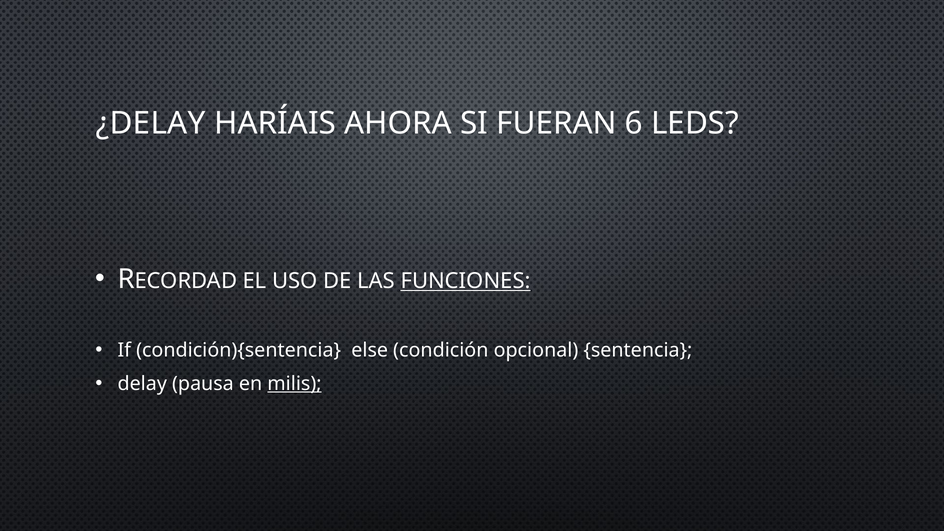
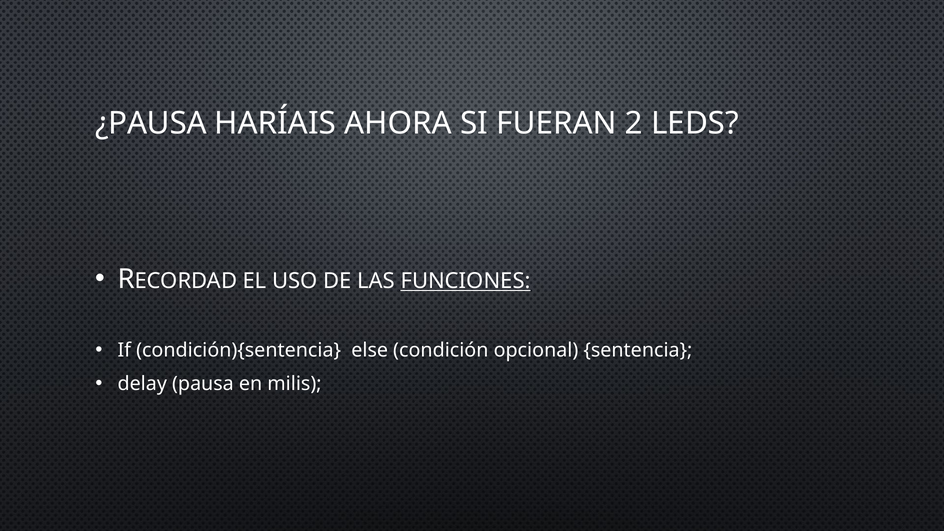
¿DELAY: ¿DELAY -> ¿PAUSA (151, 123)
6: 6 -> 2 (634, 123)
milis underline: present -> none (294, 384)
